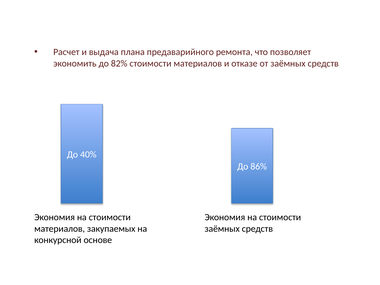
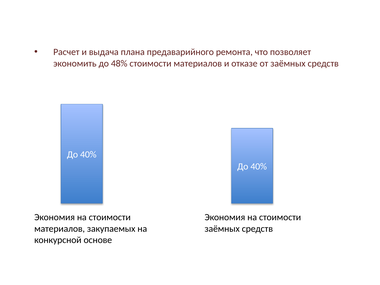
82%: 82% -> 48% (119, 63)
86%: 86% -> 40% (259, 166)
